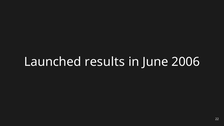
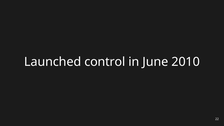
results: results -> control (105, 62)
2006: 2006 -> 2010 (186, 62)
